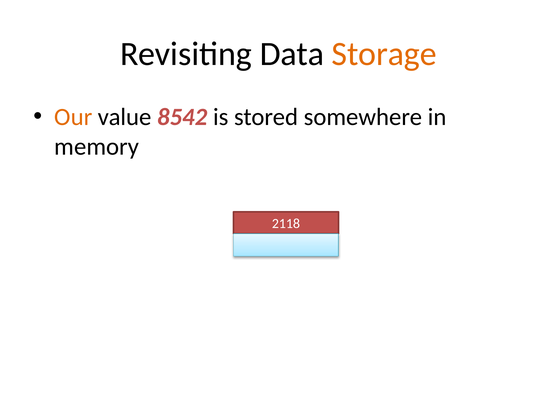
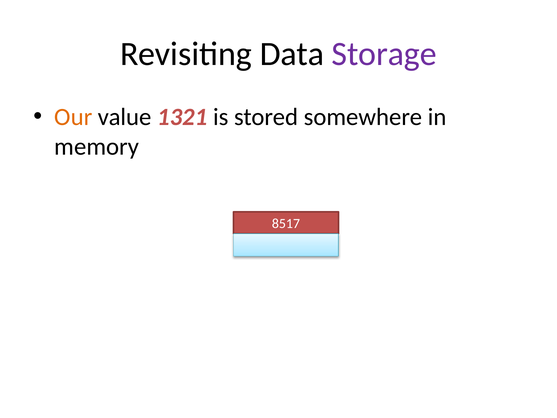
Storage colour: orange -> purple (384, 54)
8542: 8542 -> 1321 (182, 117)
2118: 2118 -> 8517 (286, 224)
